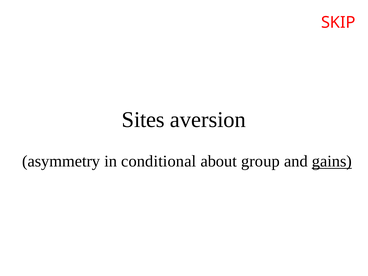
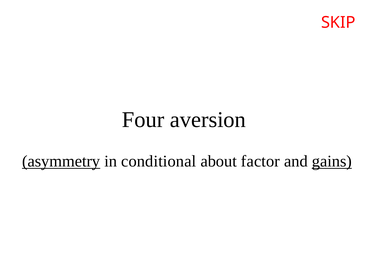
Sites: Sites -> Four (143, 120)
asymmetry underline: none -> present (61, 161)
group: group -> factor (260, 161)
